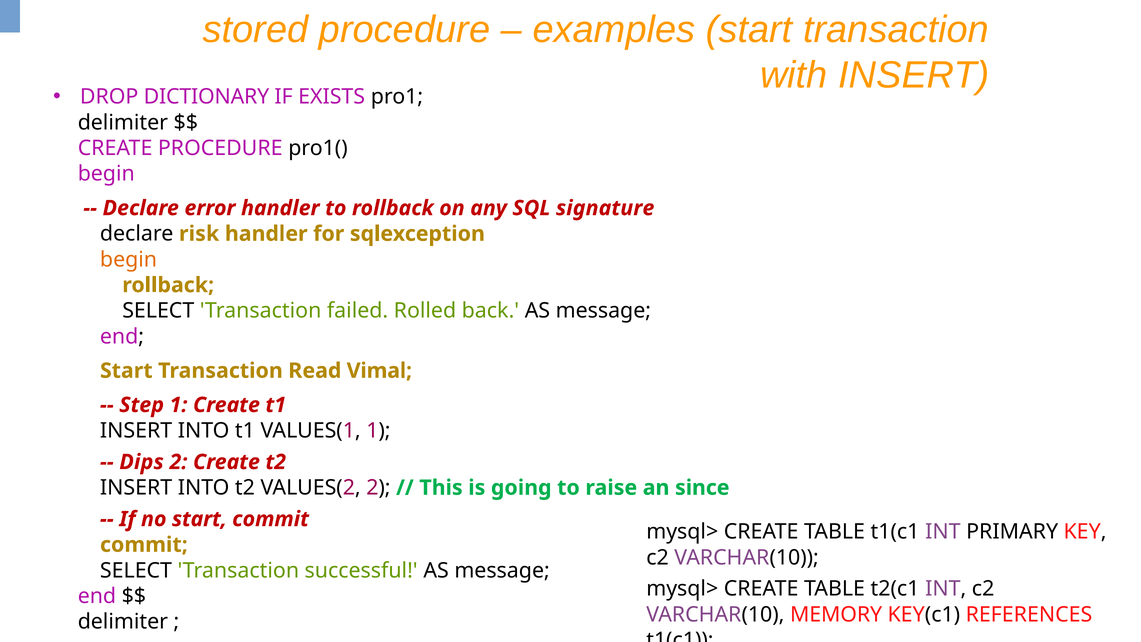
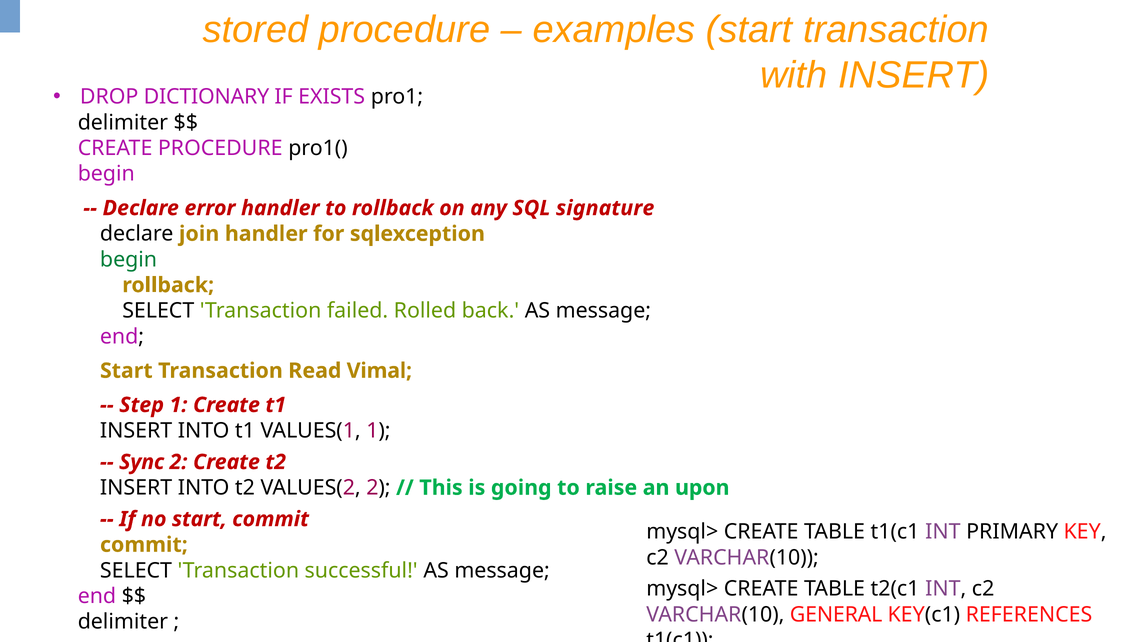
risk: risk -> join (199, 234)
begin colour: orange -> green (129, 259)
Dips: Dips -> Sync (142, 462)
since: since -> upon (702, 488)
MEMORY: MEMORY -> GENERAL (836, 614)
